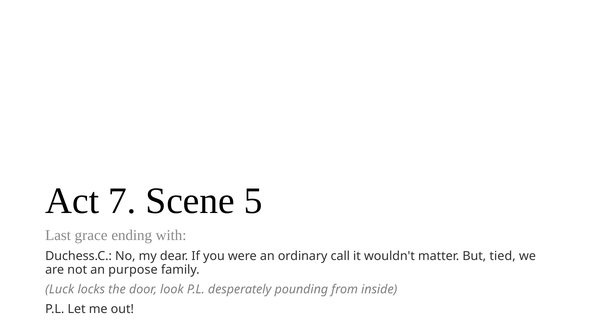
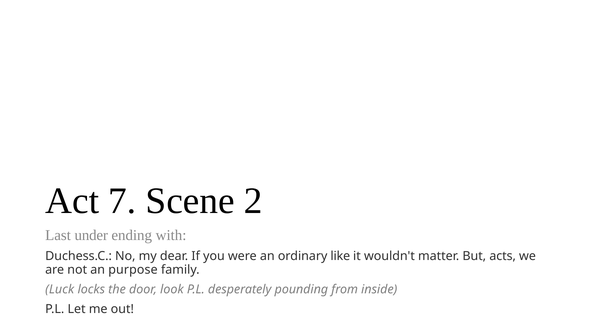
5: 5 -> 2 (253, 201)
grace: grace -> under (91, 235)
call: call -> like (340, 256)
tied: tied -> acts (503, 256)
